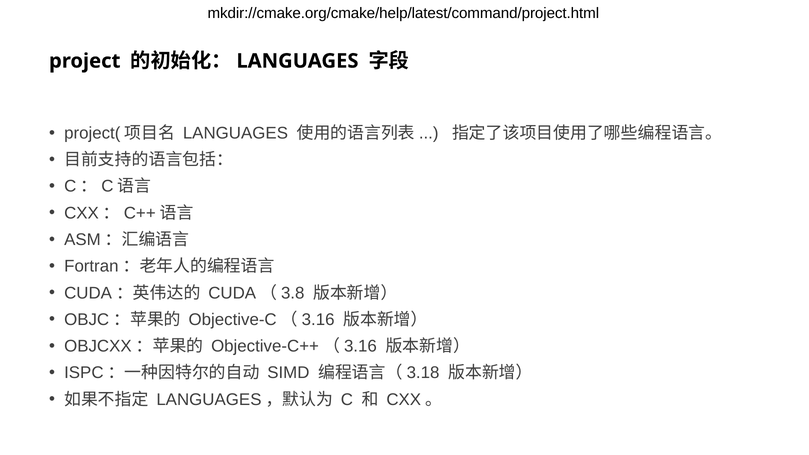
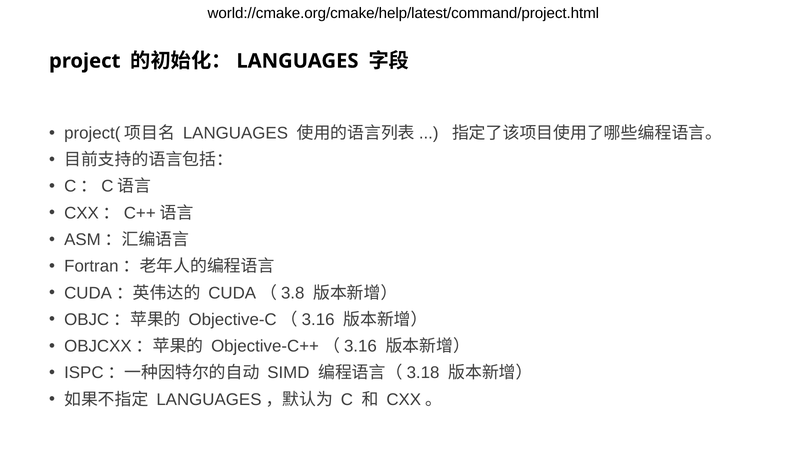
mkdir://cmake.org/cmake/help/latest/command/project.html: mkdir://cmake.org/cmake/help/latest/command/project.html -> world://cmake.org/cmake/help/latest/command/project.html (403, 13)
